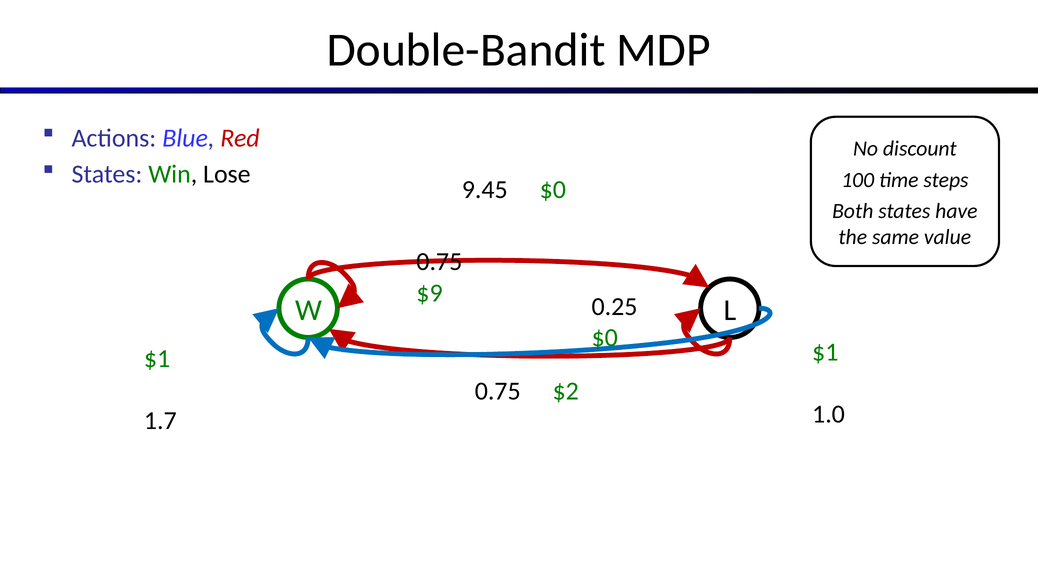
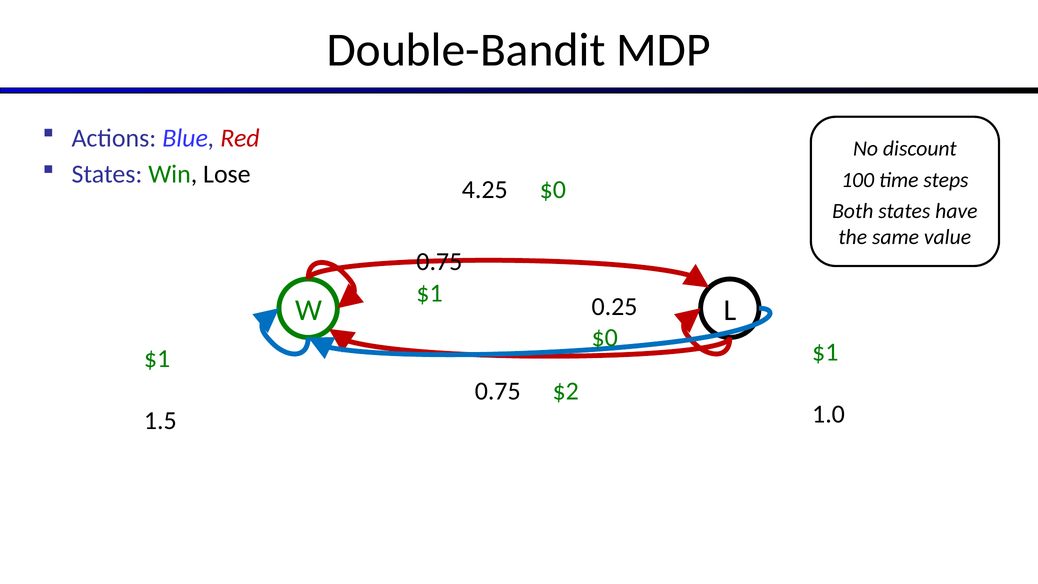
9.45: 9.45 -> 4.25 (485, 189)
$9: $9 -> $1 (430, 293)
1.7: 1.7 -> 1.5 (160, 421)
